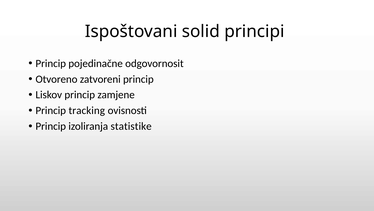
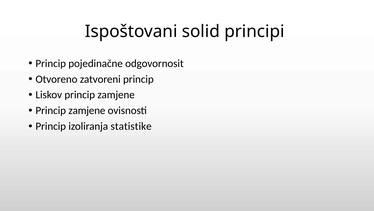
tracking: tracking -> zamjene (87, 110)
